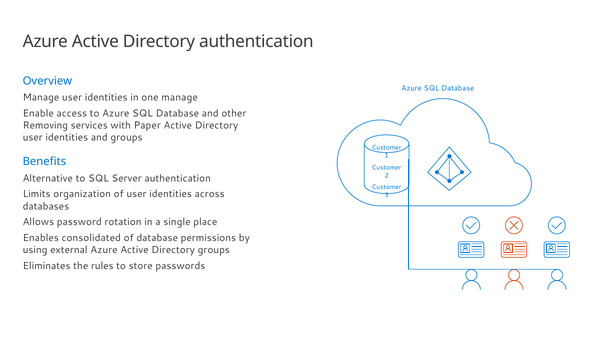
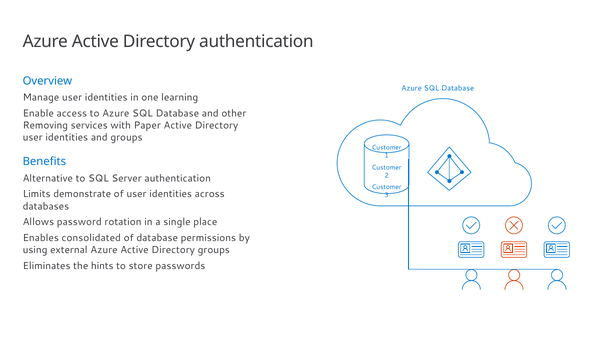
one manage: manage -> learning (180, 98)
organization: organization -> demonstrate (82, 194)
rules: rules -> hints (102, 266)
